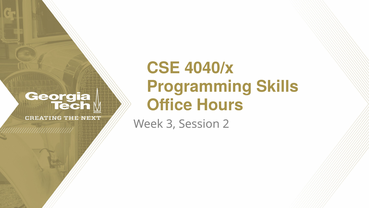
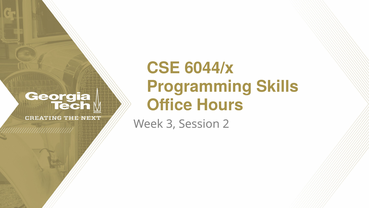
4040/x: 4040/x -> 6044/x (209, 68)
